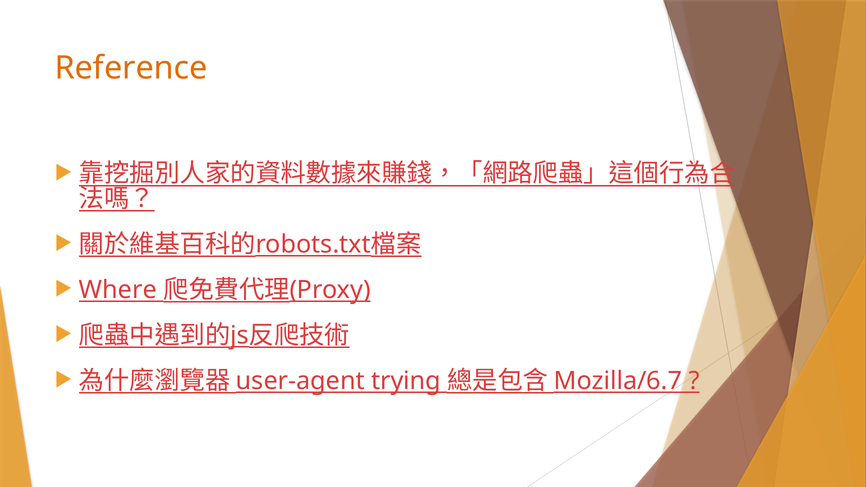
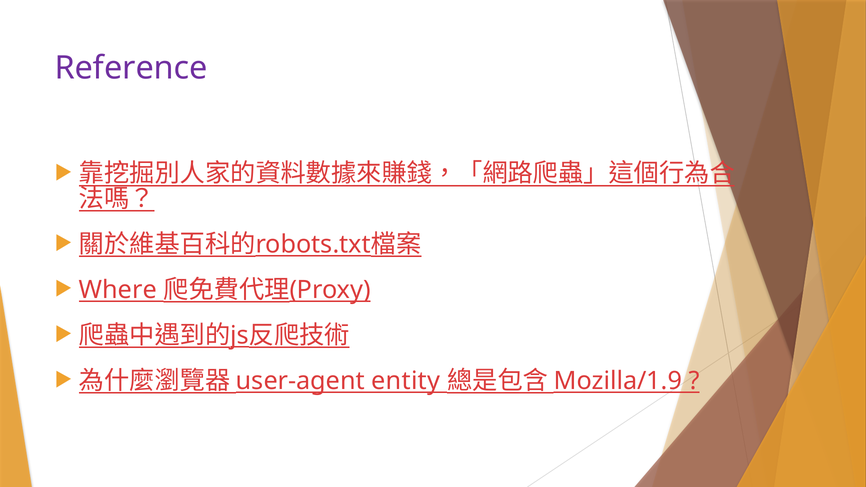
Reference colour: orange -> purple (131, 68)
trying: trying -> entity (406, 381)
Mozilla/6.7: Mozilla/6.7 -> Mozilla/1.9 (618, 381)
